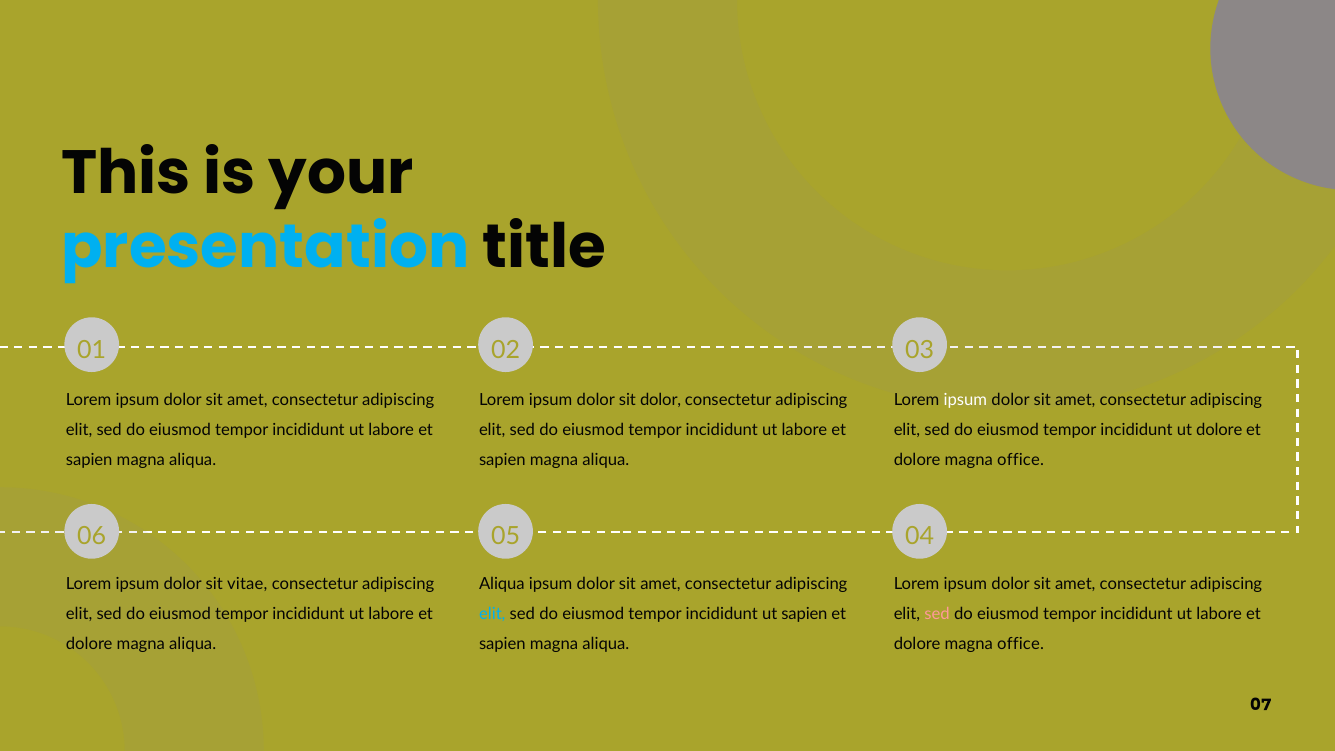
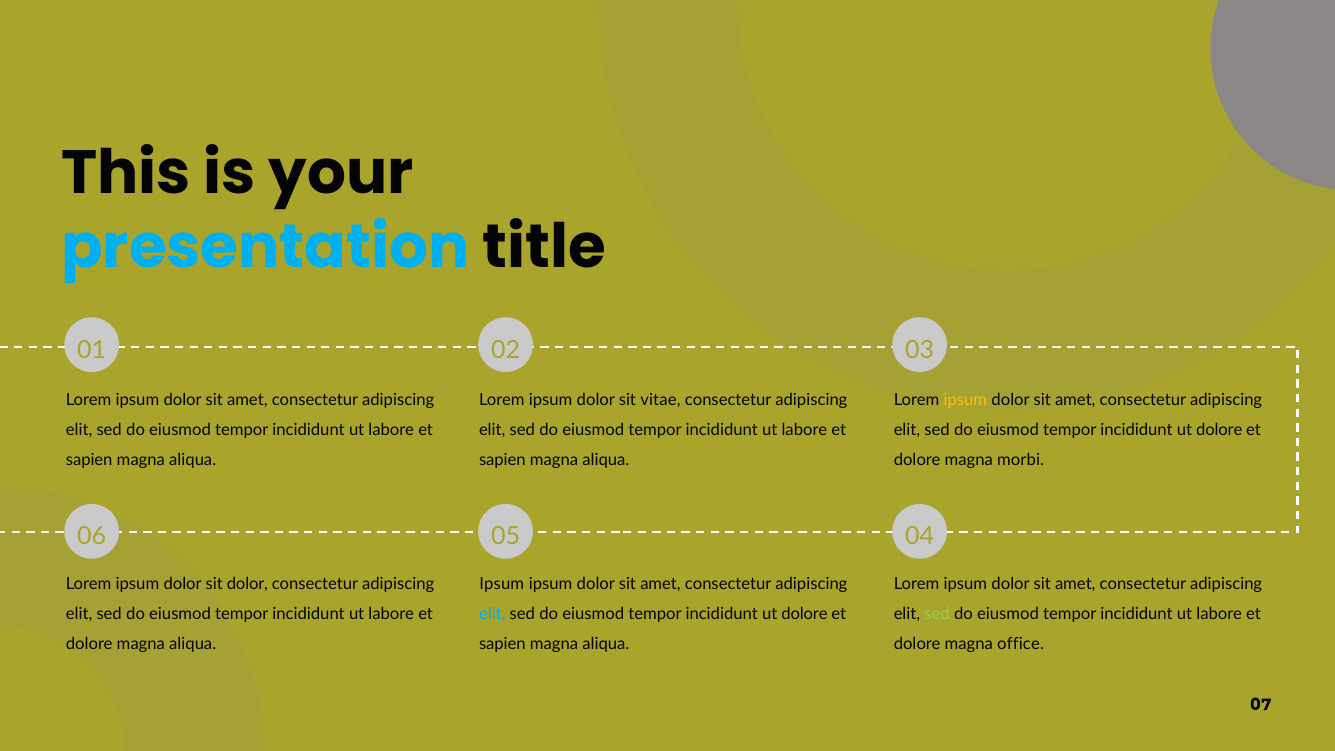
sit dolor: dolor -> vitae (660, 400)
ipsum colour: white -> yellow (965, 400)
office: office -> morbi (1021, 460)
sit vitae: vitae -> dolor (247, 584)
Aliqua: Aliqua -> Ipsum (502, 584)
sapien: sapien -> dolore (804, 614)
sed colour: pink -> light green (937, 614)
